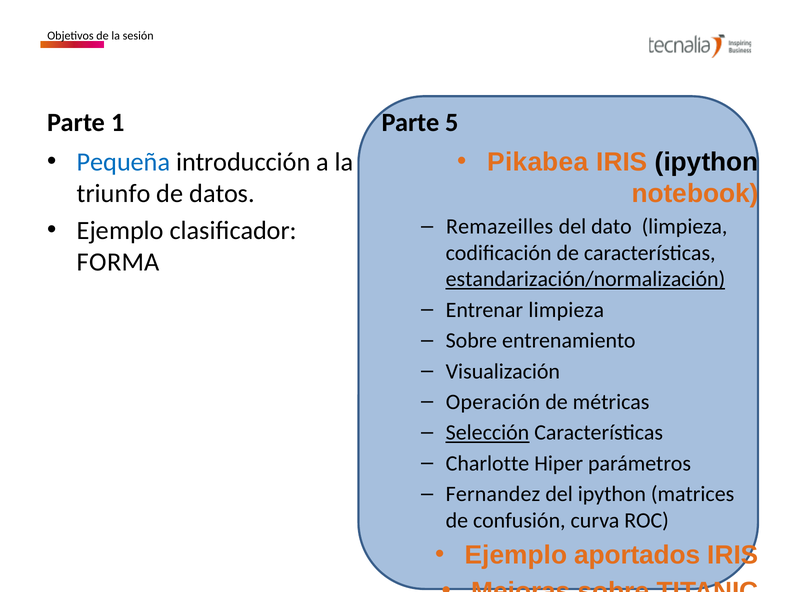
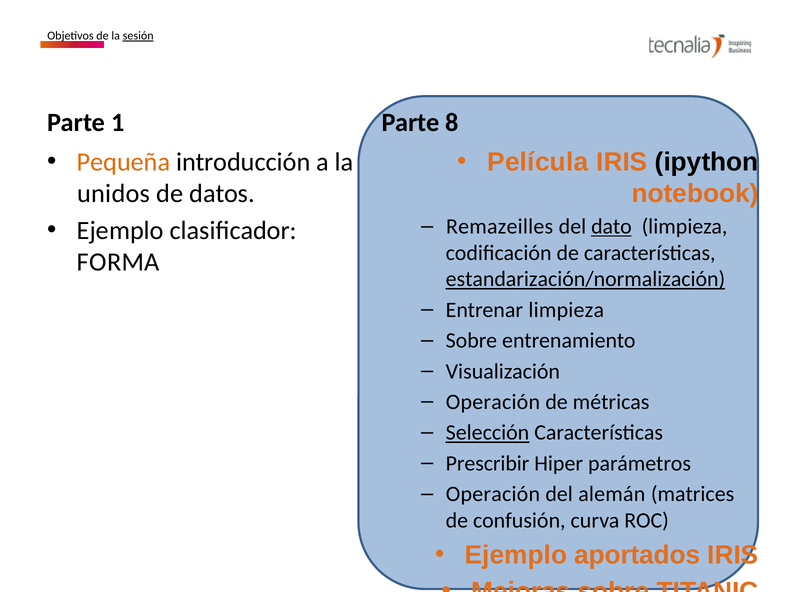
sesión underline: none -> present (138, 36)
5: 5 -> 8 (452, 122)
Pequeña colour: blue -> orange (124, 162)
Pikabea: Pikabea -> Película (538, 162)
triunfo: triunfo -> unidos (114, 193)
dato underline: none -> present (611, 226)
Charlotte: Charlotte -> Prescribir (488, 463)
Fernandez: Fernandez -> Operación (493, 494)
del ipython: ipython -> alemán (612, 494)
